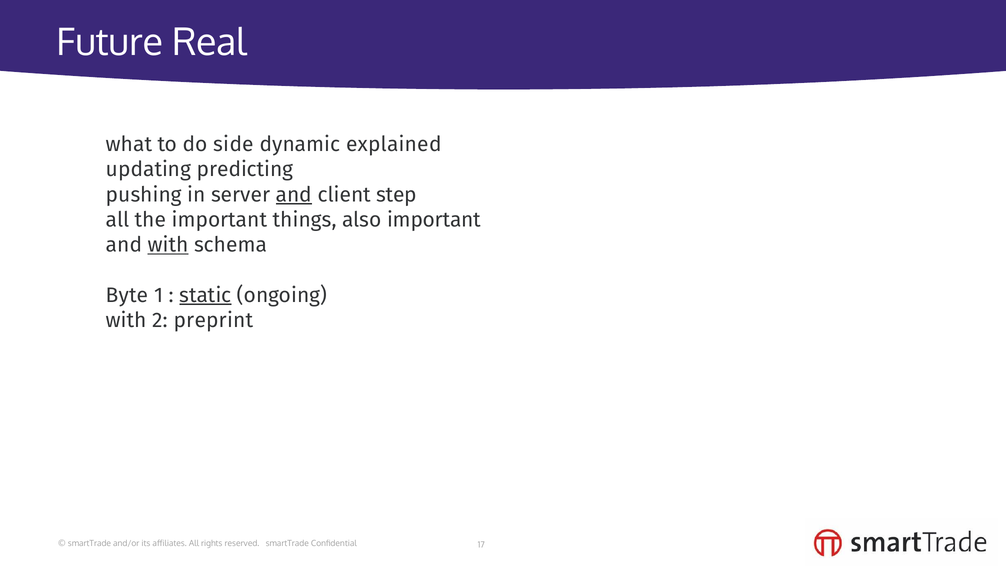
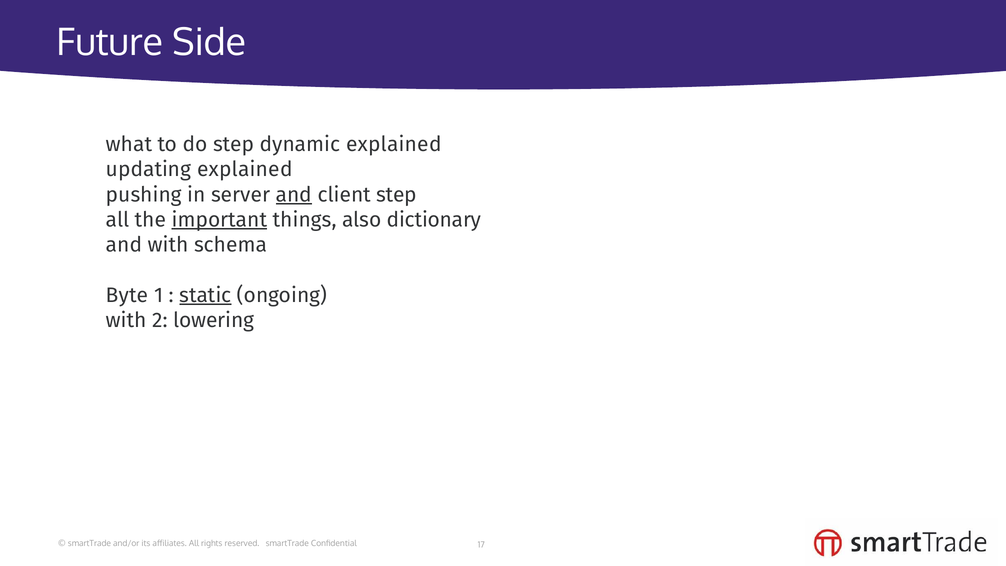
Real: Real -> Side (209, 43)
do side: side -> step (234, 144)
updating predicting: predicting -> explained (245, 169)
important underline: none -> present (219, 220)
also important: important -> dictionary (434, 220)
with underline: present -> none (168, 245)
preprint: preprint -> lowering (214, 320)
